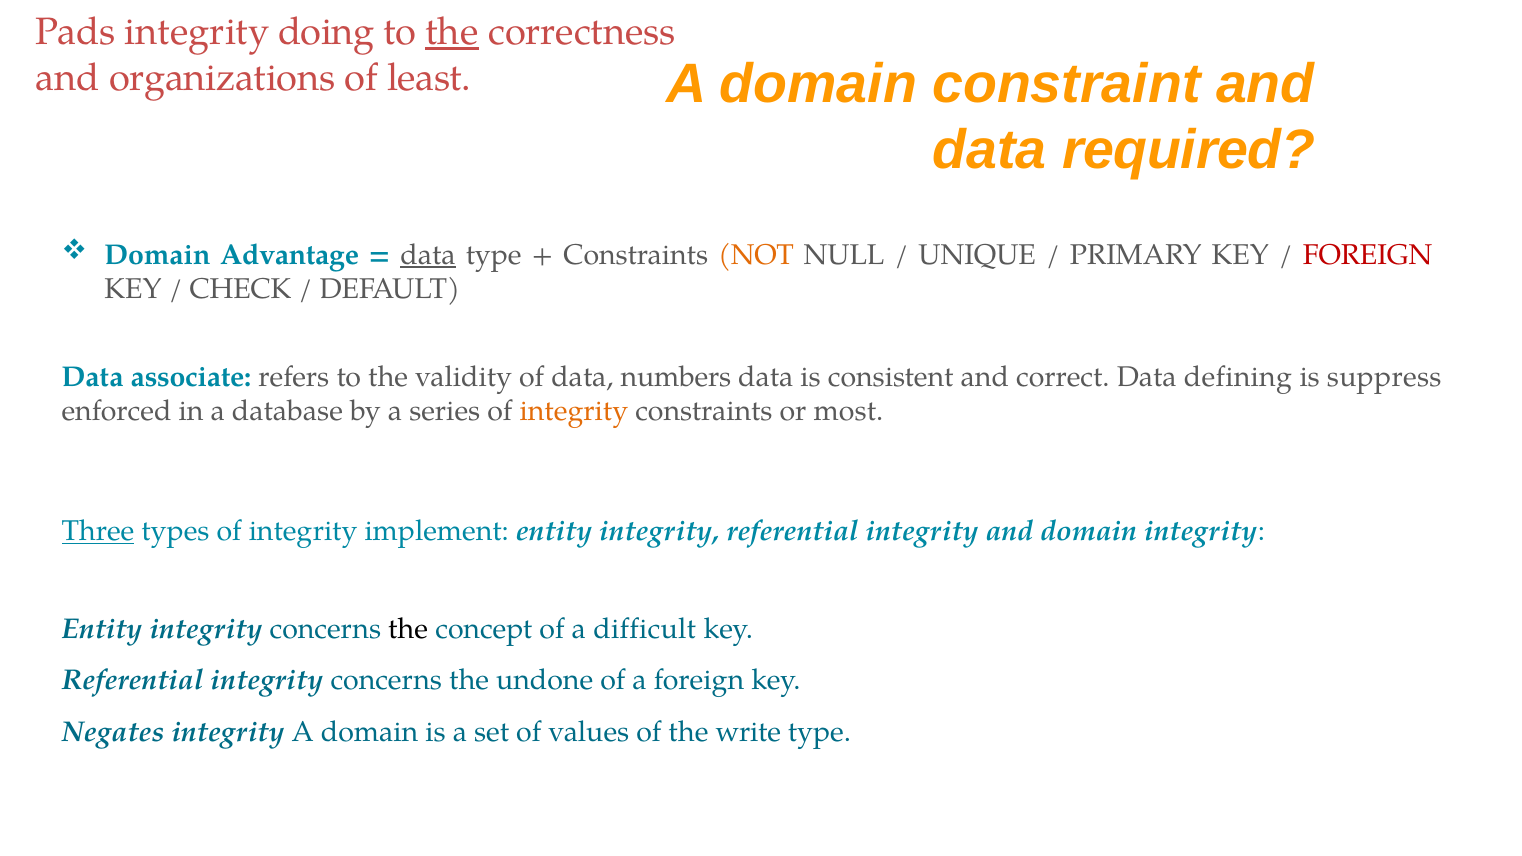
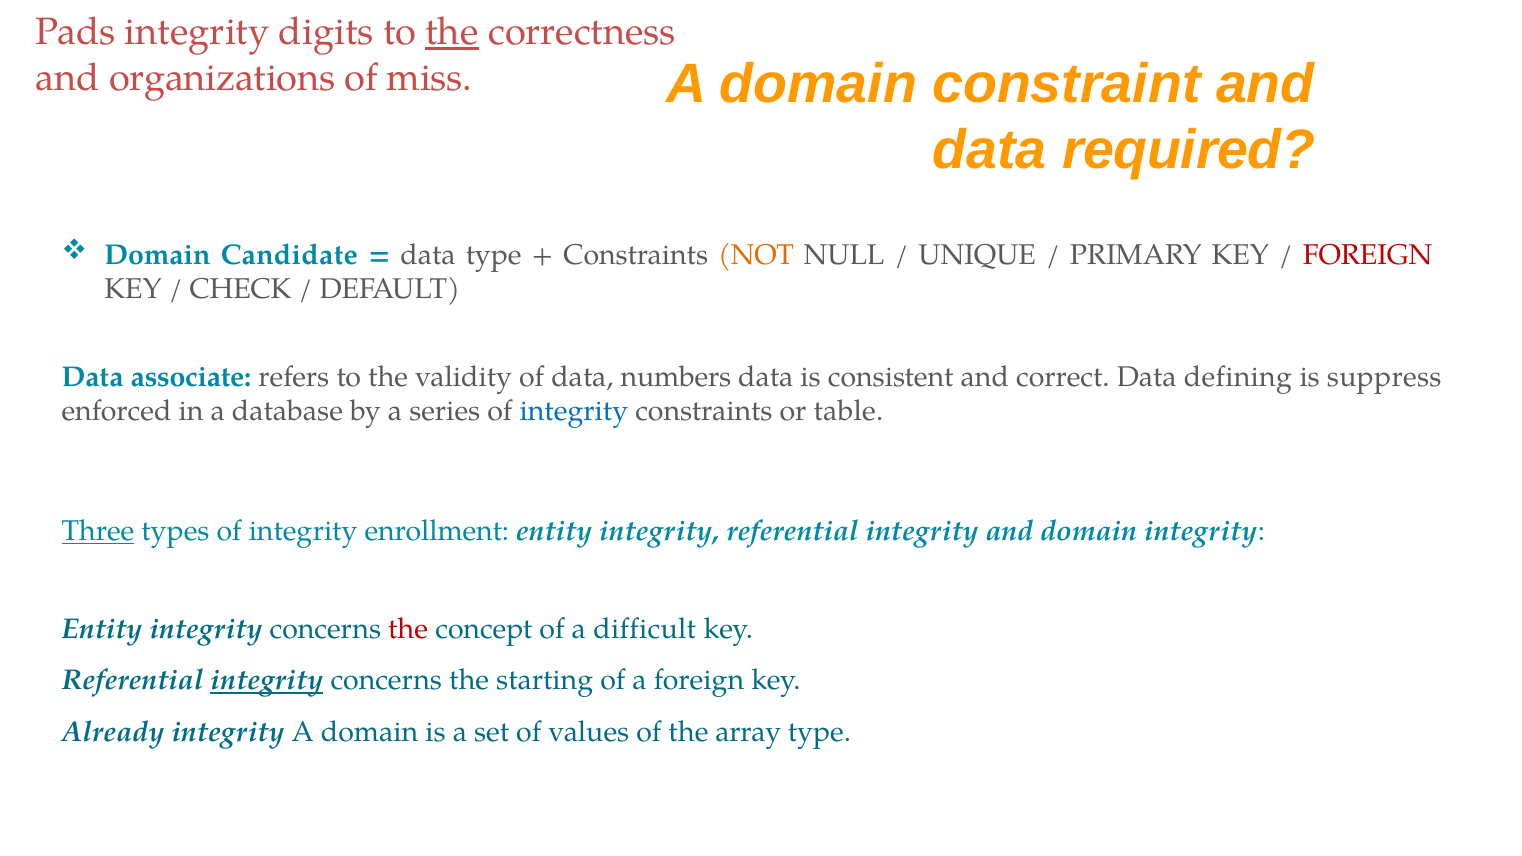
doing: doing -> digits (326, 32)
least: least -> miss (429, 78)
Advantage: Advantage -> Candidate (289, 255)
data underline: present -> none (428, 255)
integrity colour: orange -> blue (574, 411)
most: most -> table (848, 411)
implement: implement -> enrollment (437, 531)
the colour: black -> red (408, 629)
integrity underline: none -> present (267, 681)
undone: undone -> starting (545, 681)
Negates: Negates -> Already (113, 732)
write: write -> array (748, 732)
